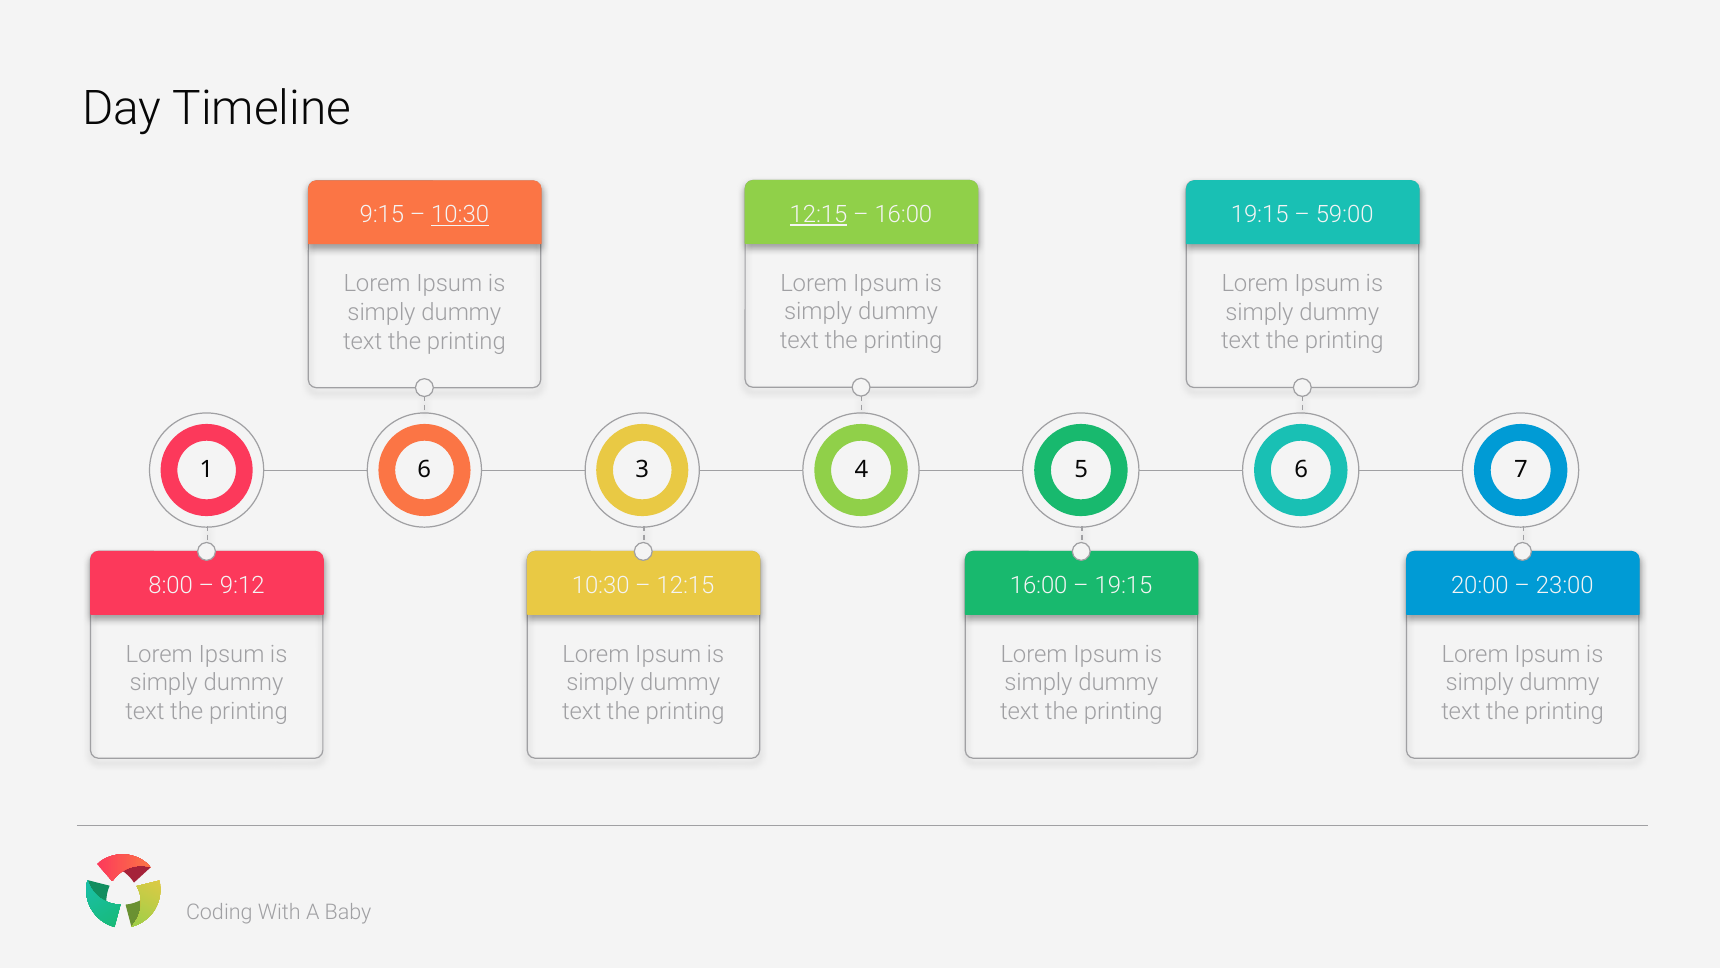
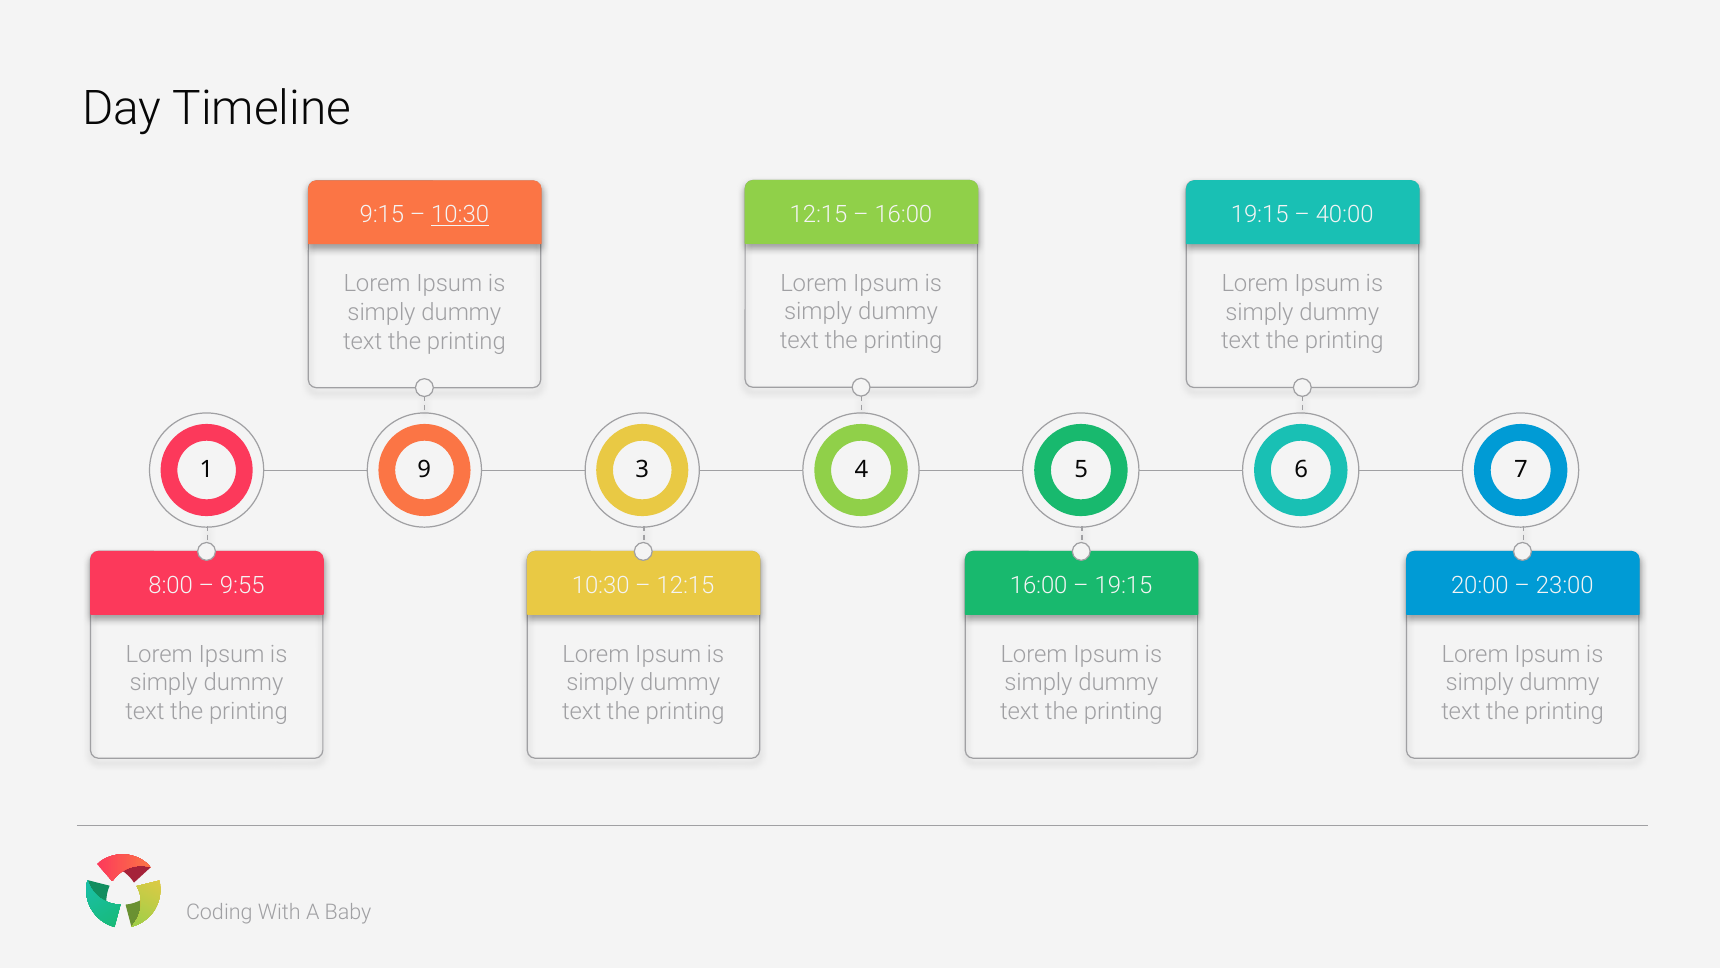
12:15 underline: present -> none (819, 215)
59:00: 59:00 -> 40:00 (1345, 215)
1 6: 6 -> 9 (424, 470)
9:12: 9:12 -> 9:55 (242, 585)
